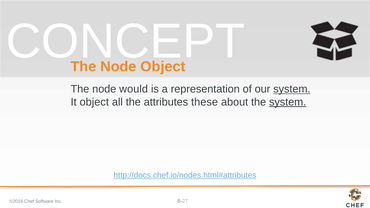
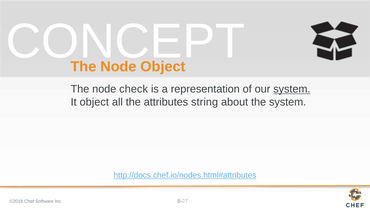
would: would -> check (134, 89)
these: these -> string (205, 102)
system underline: present -> none (288, 102)
